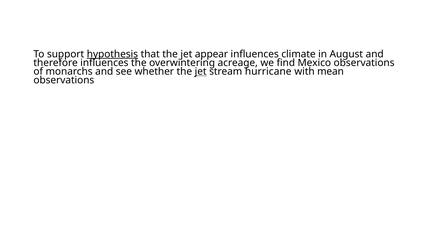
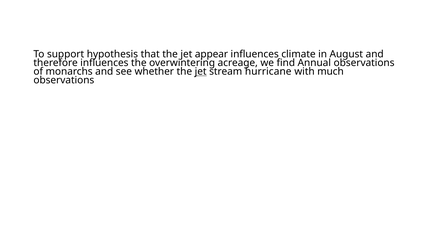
hypothesis underline: present -> none (112, 54)
Mexico: Mexico -> Annual (314, 63)
mean: mean -> much (330, 71)
